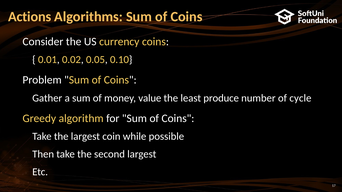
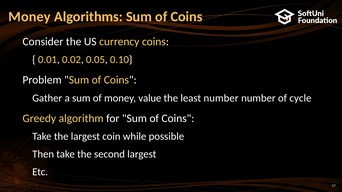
Actions: Actions -> Money (30, 17)
least produce: produce -> number (221, 98)
